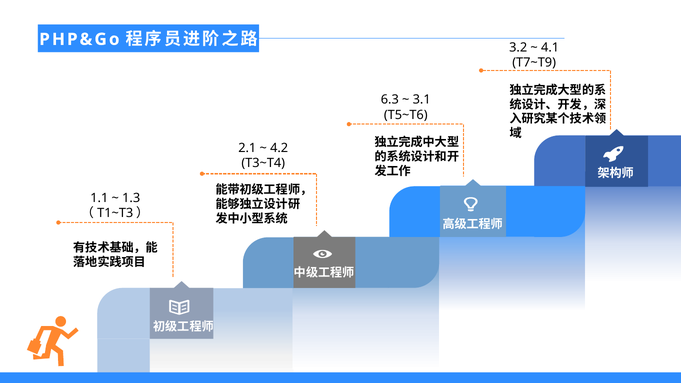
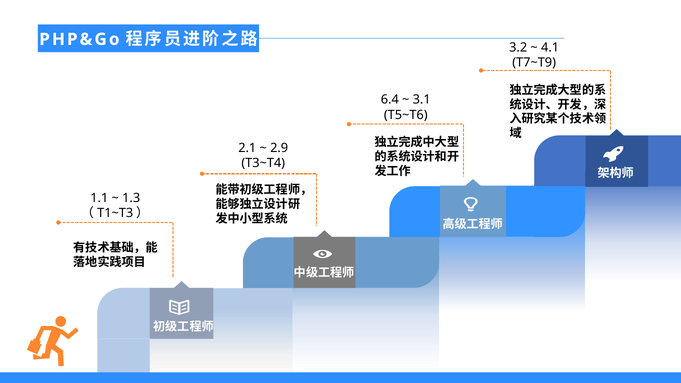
6.3: 6.3 -> 6.4 (390, 100)
4.2: 4.2 -> 2.9 (279, 148)
